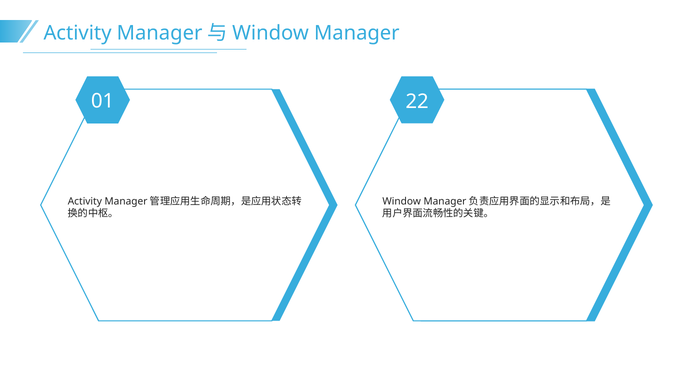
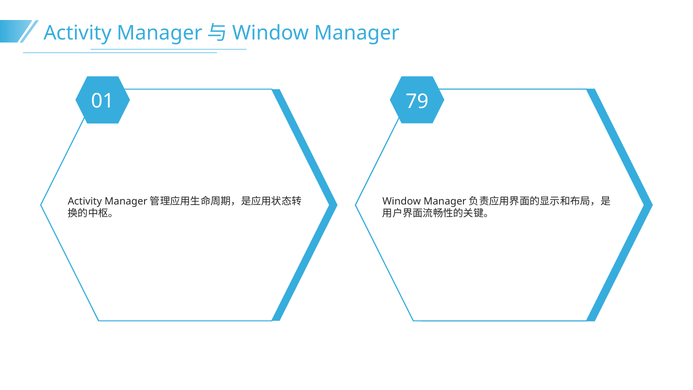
22: 22 -> 79 (417, 102)
